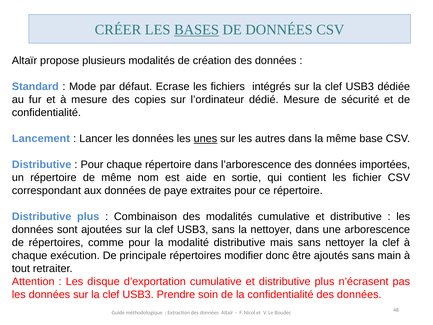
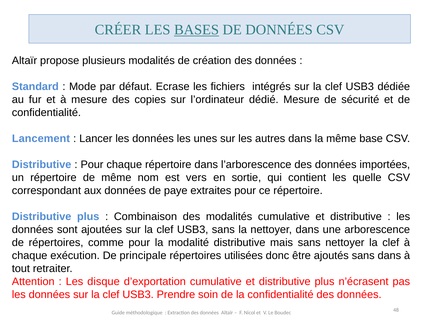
unes underline: present -> none (205, 138)
aide: aide -> vers (196, 177)
fichier: fichier -> quelle (367, 177)
modifier: modifier -> utilisées (244, 255)
sans main: main -> dans (389, 255)
